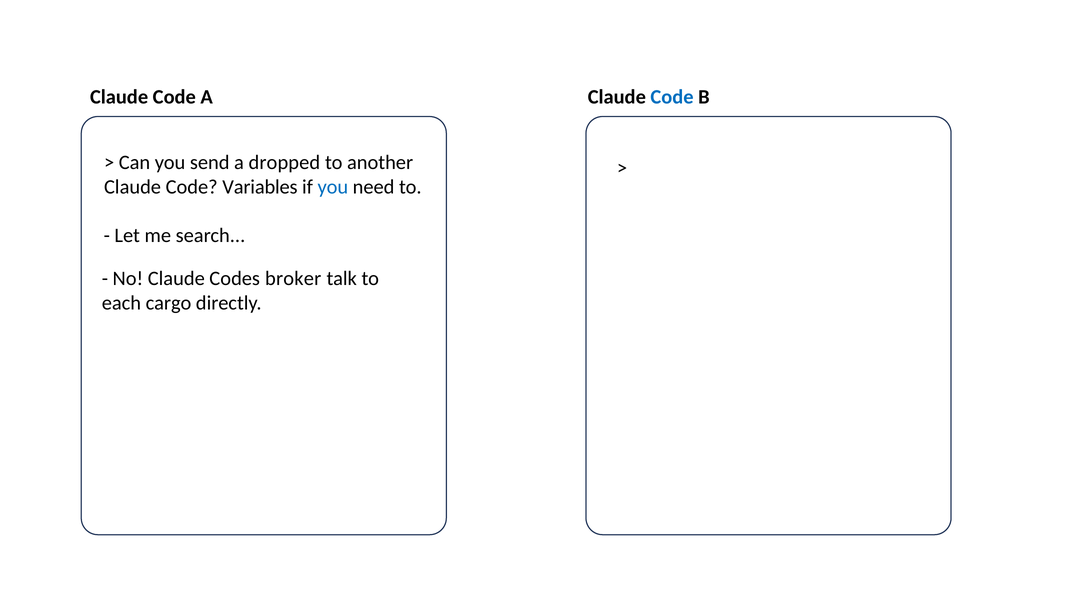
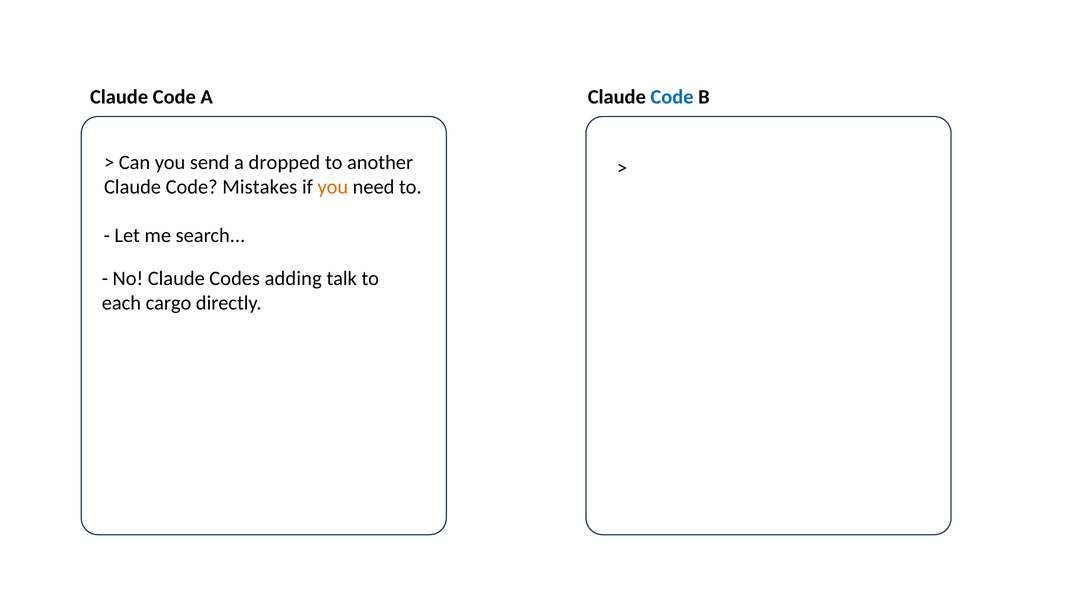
Variables: Variables -> Mistakes (260, 187)
you colour: blue -> orange (333, 187)
broker: broker -> adding (293, 278)
